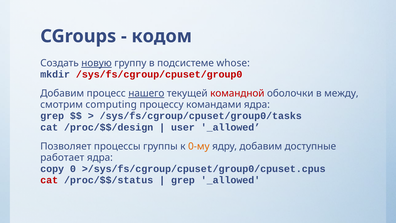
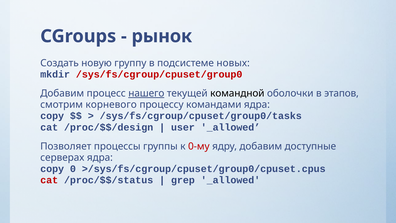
кодом: кодом -> рынок (162, 36)
новую underline: present -> none (97, 63)
whose: whose -> новых (233, 63)
командной colour: red -> black (237, 93)
между: между -> этапов (341, 93)
computing: computing -> корневого (111, 105)
grep: grep -> copy (52, 116)
0-му colour: orange -> red (199, 146)
работает: работает -> серверах (62, 157)
